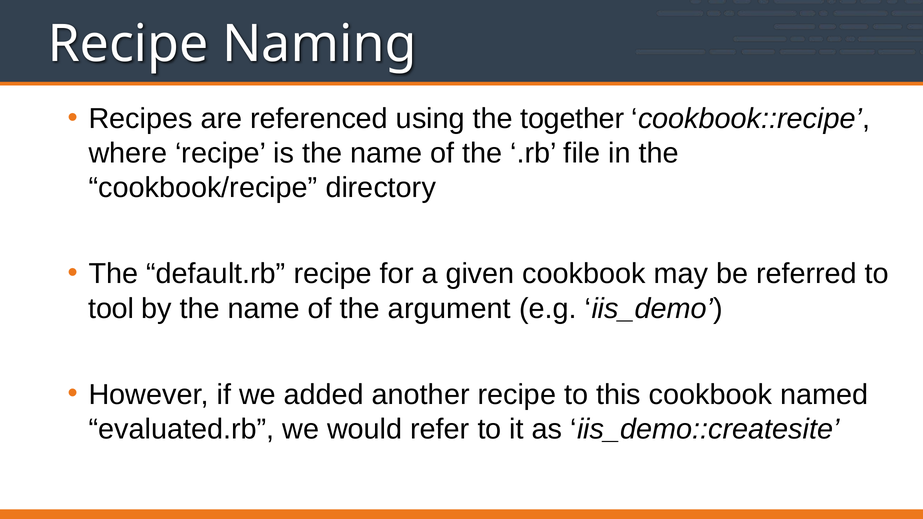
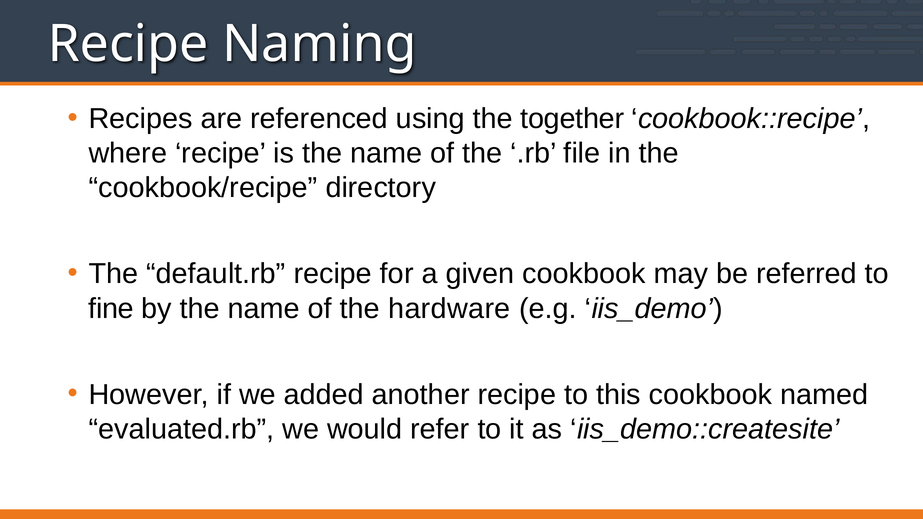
tool: tool -> fine (111, 309)
argument: argument -> hardware (449, 309)
